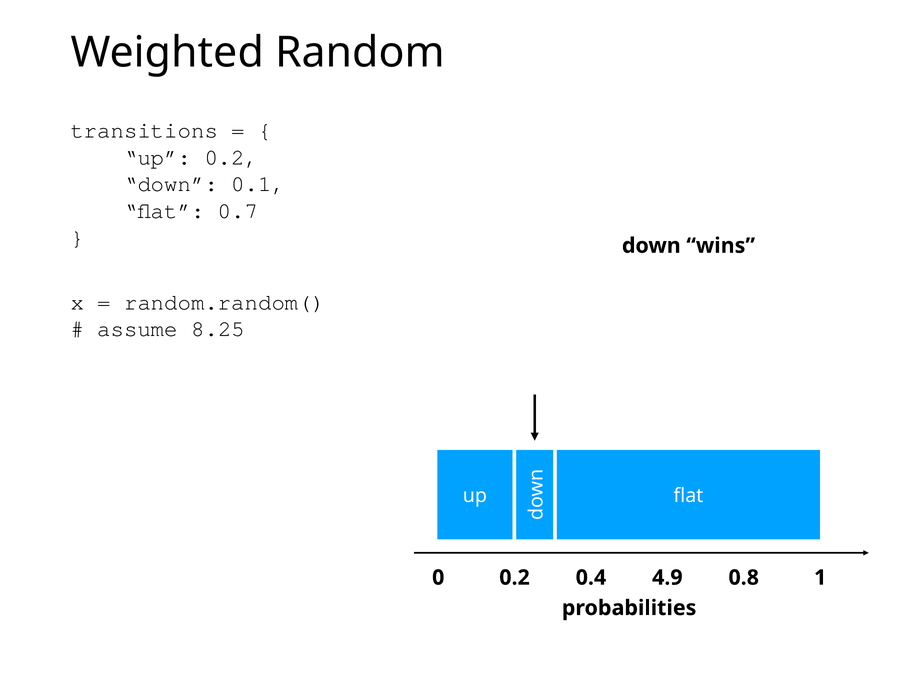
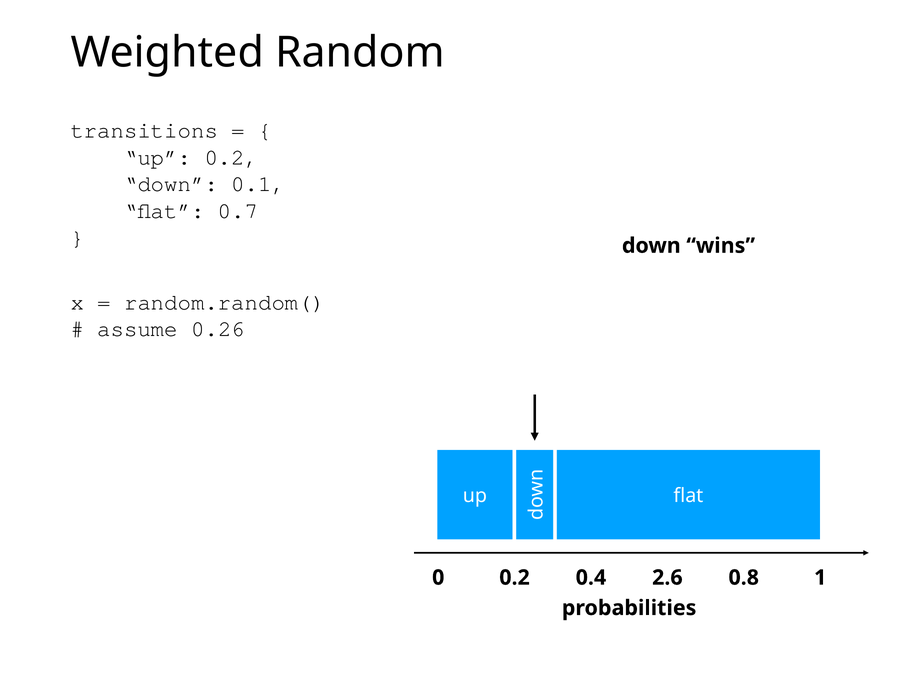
8.25: 8.25 -> 0.26 (218, 329)
4.9: 4.9 -> 2.6 (667, 578)
